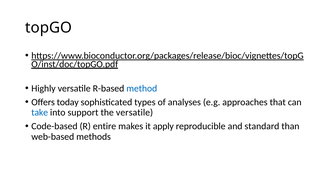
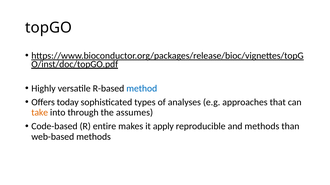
take colour: blue -> orange (40, 113)
support: support -> through (83, 113)
the versatile: versatile -> assumes (135, 113)
and standard: standard -> methods (262, 127)
